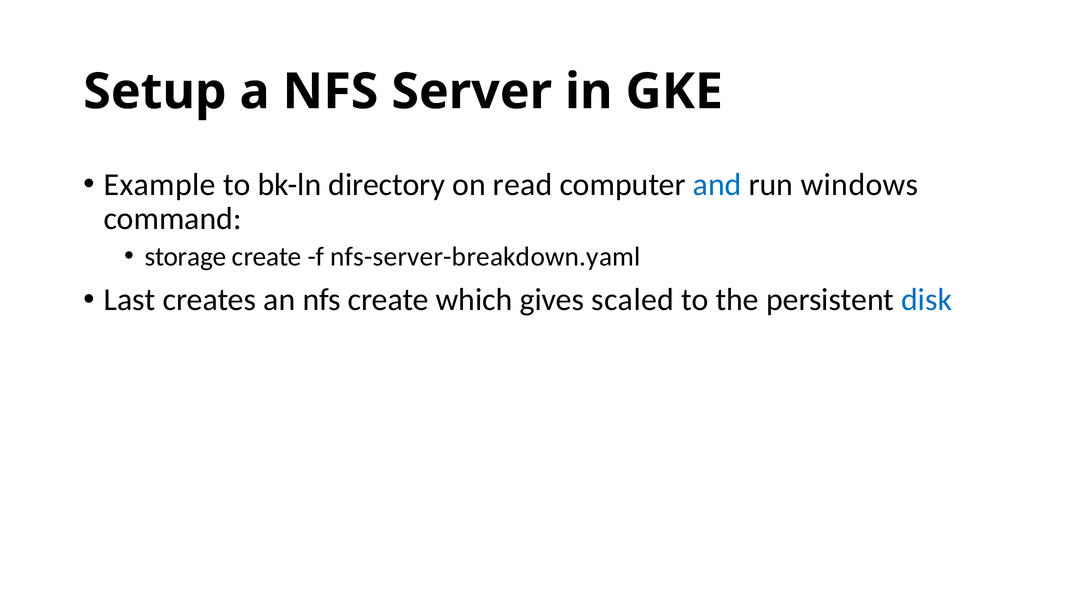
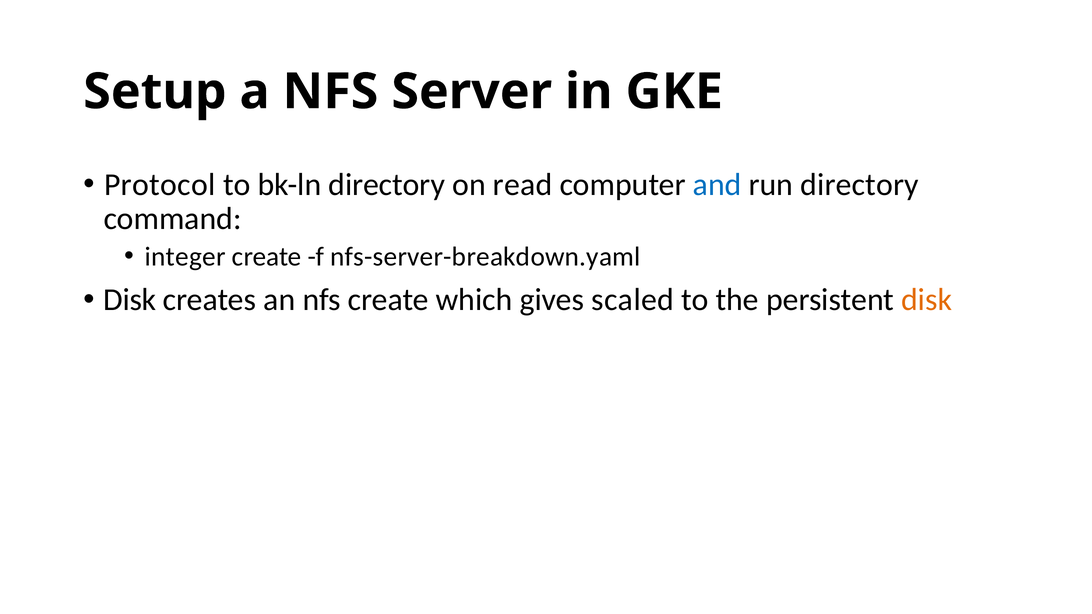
Example: Example -> Protocol (160, 185)
run windows: windows -> directory (860, 185)
storage: storage -> integer (185, 257)
Last: Last -> Disk (130, 300)
disk colour: blue -> orange (927, 300)
